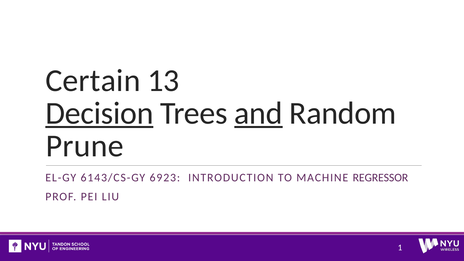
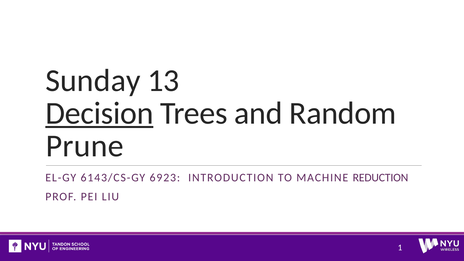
Certain: Certain -> Sunday (93, 81)
and underline: present -> none (258, 113)
REGRESSOR: REGRESSOR -> REDUCTION (381, 178)
